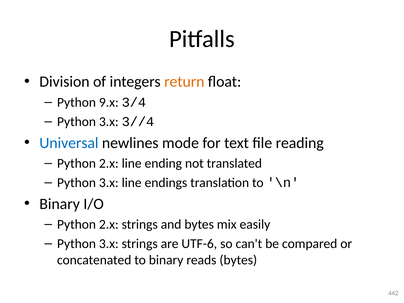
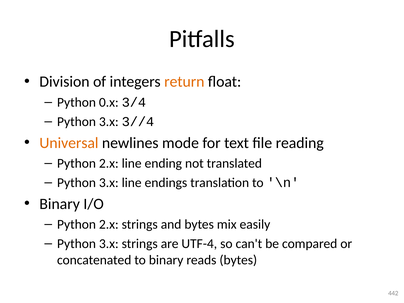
9.x: 9.x -> 0.x (109, 102)
Universal colour: blue -> orange (69, 143)
UTF-6: UTF-6 -> UTF-4 (199, 244)
